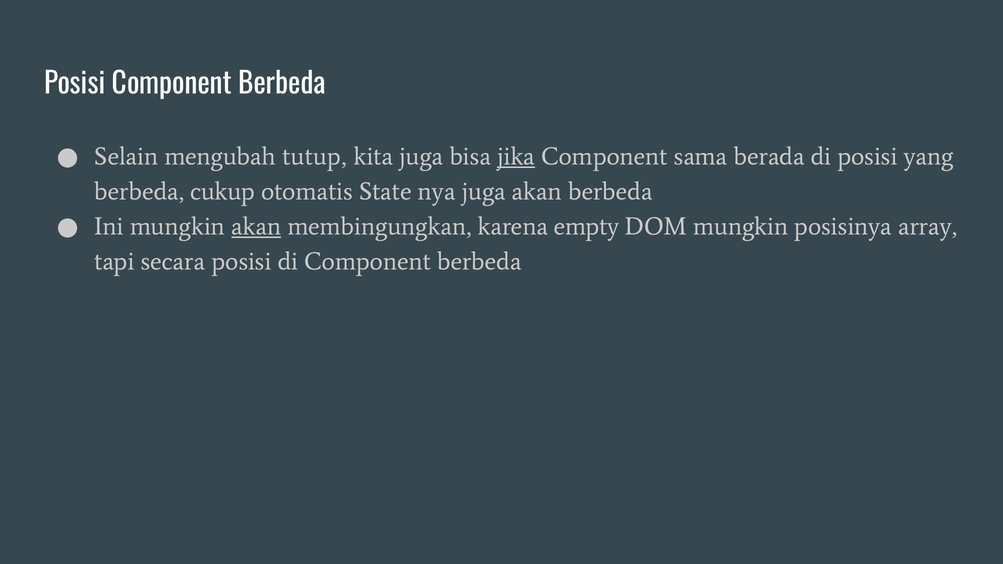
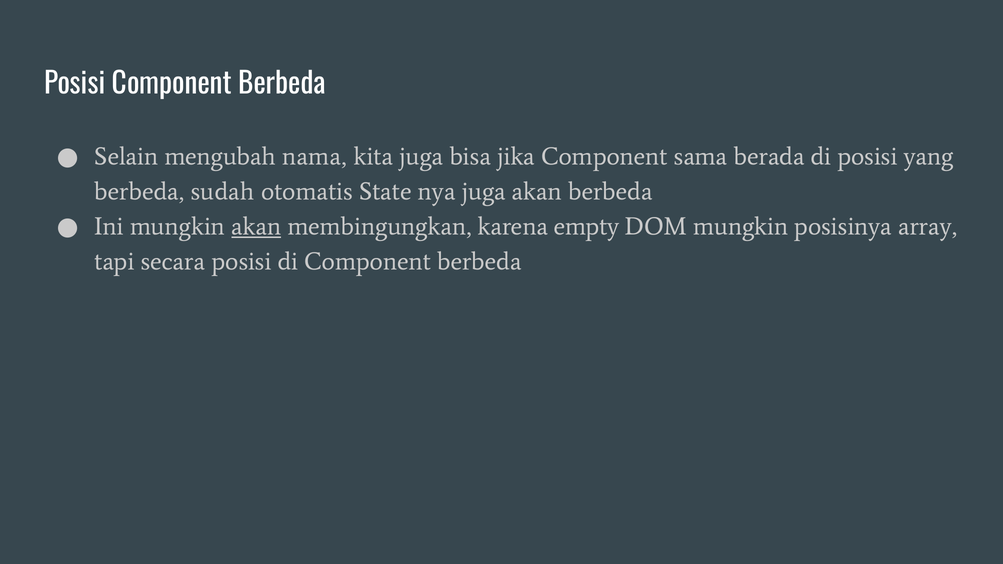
tutup: tutup -> nama (315, 157)
jika underline: present -> none (516, 157)
cukup: cukup -> sudah (222, 192)
